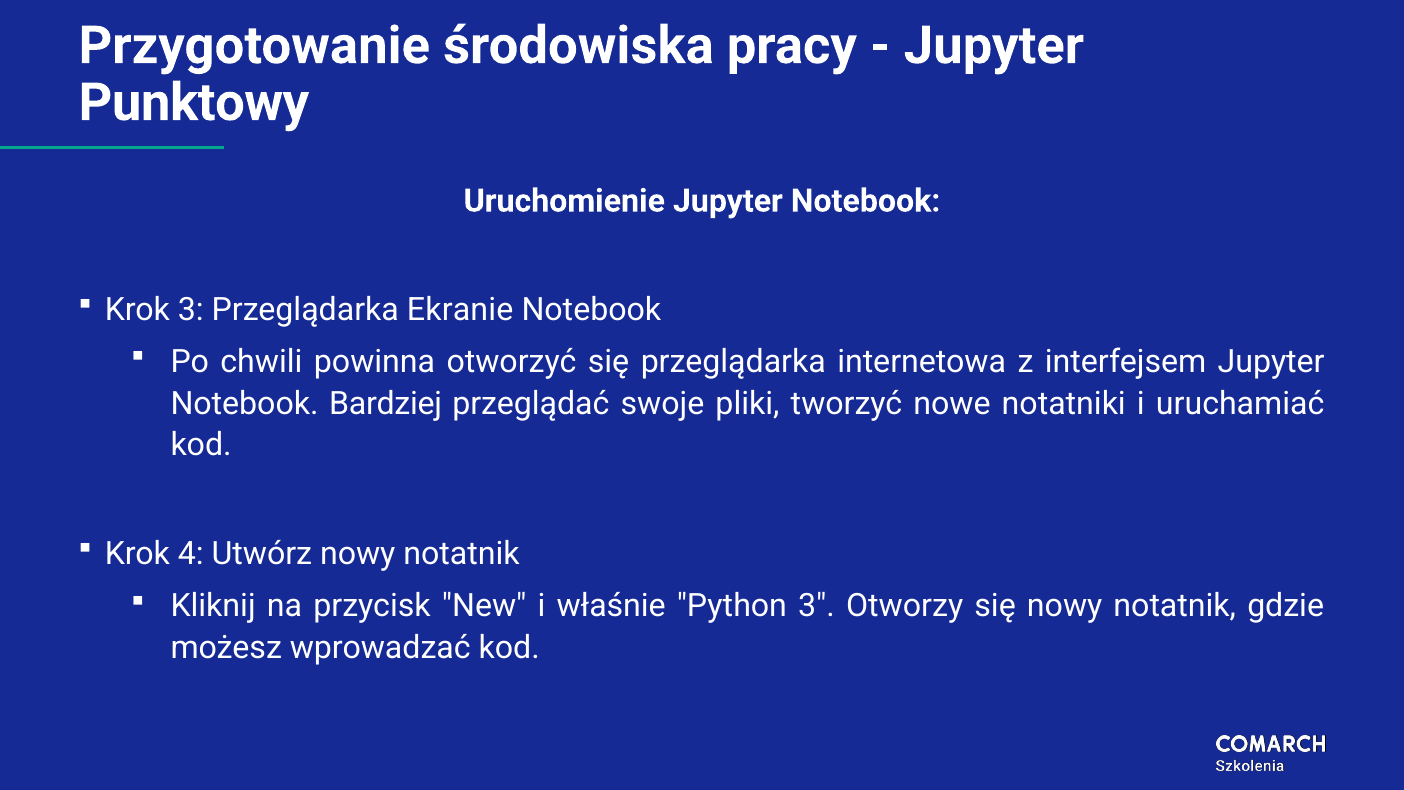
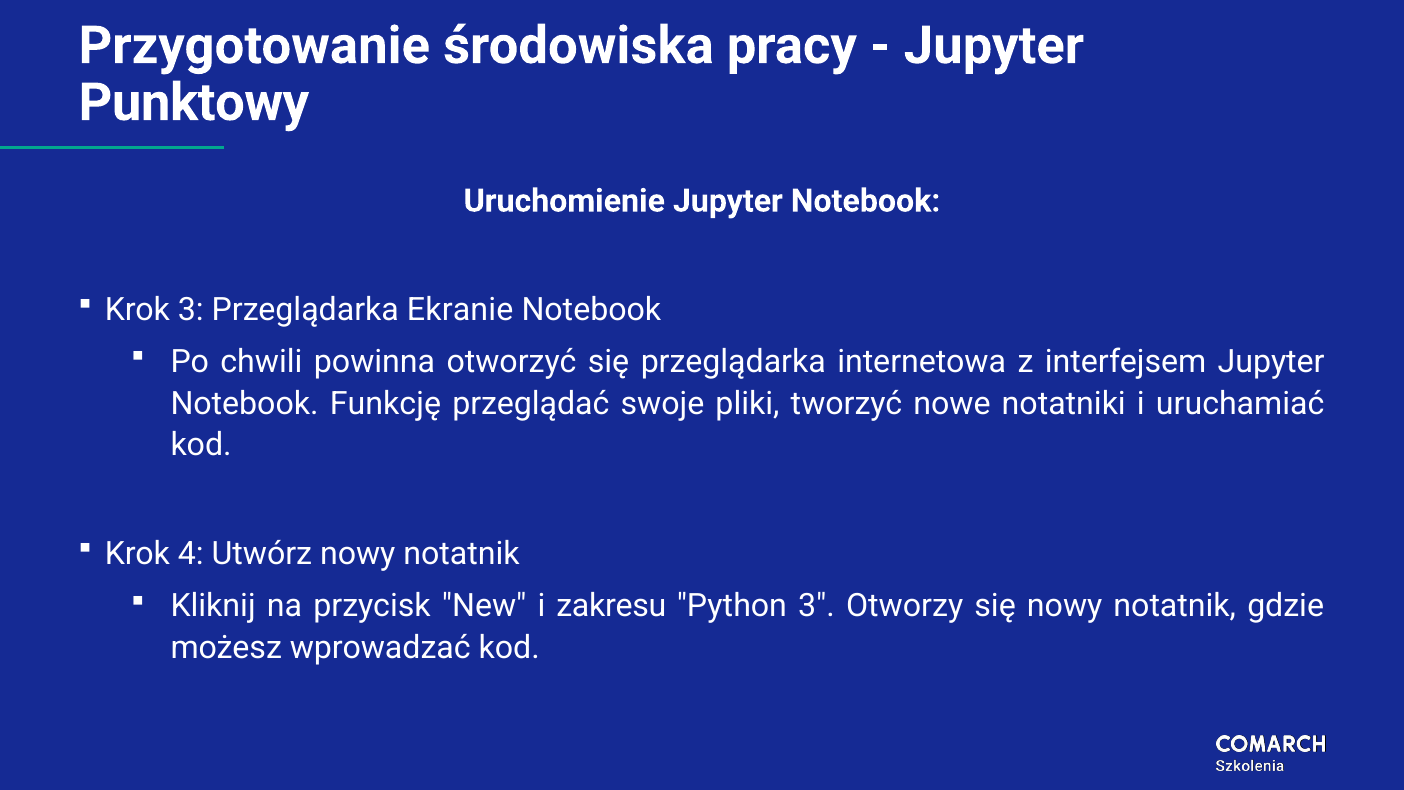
Bardziej: Bardziej -> Funkcję (385, 403)
właśnie: właśnie -> zakresu (611, 606)
